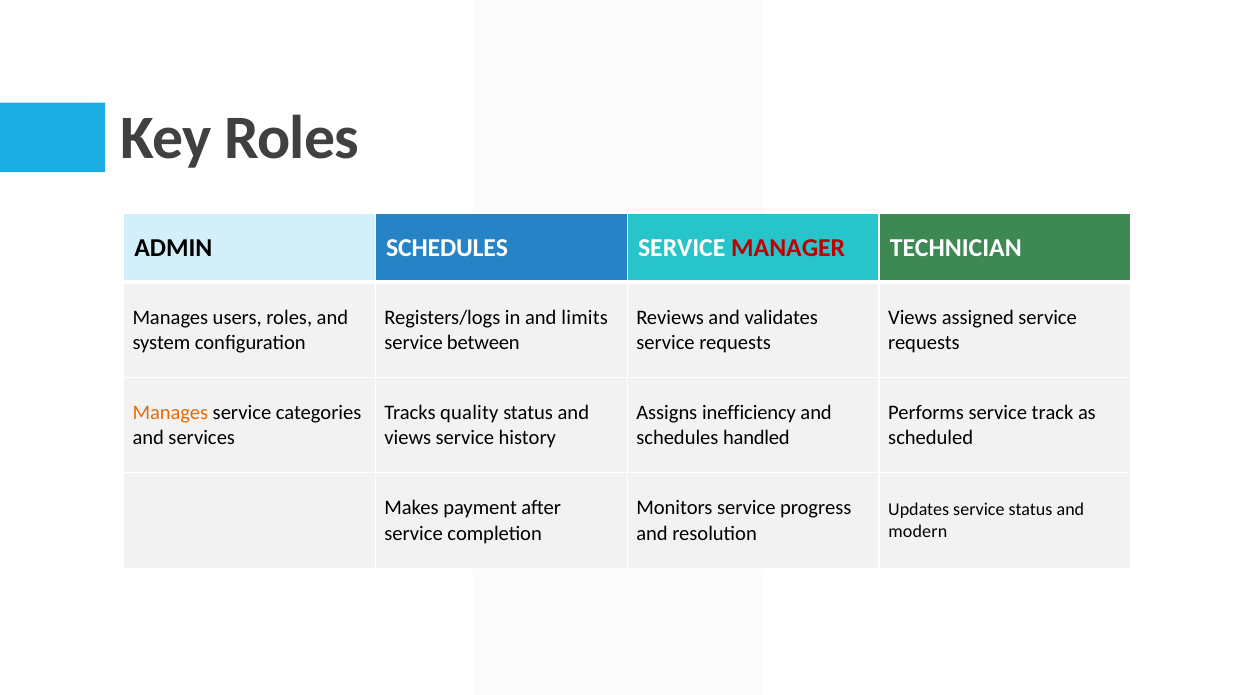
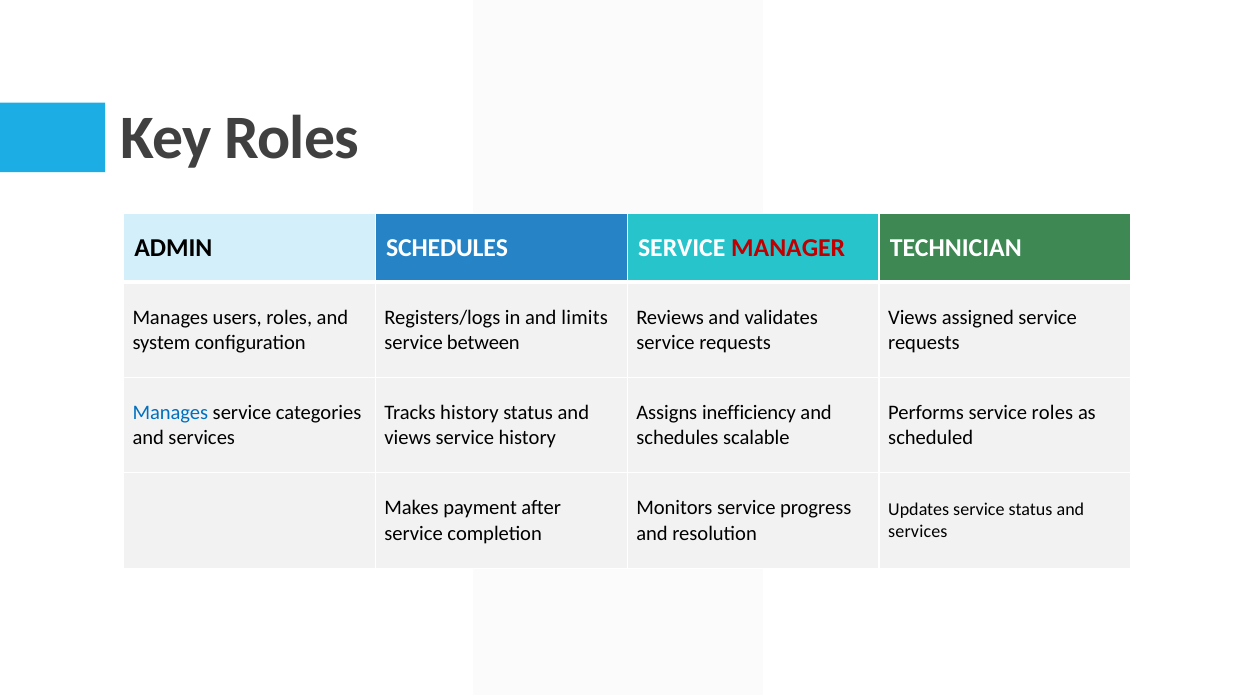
Manages colour: orange -> blue (170, 413)
Tracks quality: quality -> history (469, 413)
service track: track -> roles (1052, 413)
handled: handled -> scalable (756, 438)
modern: modern -> services (918, 532)
